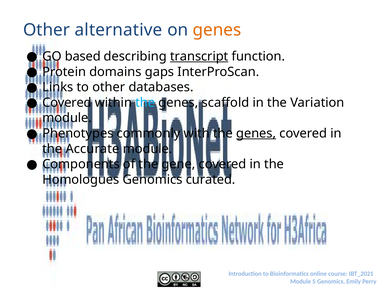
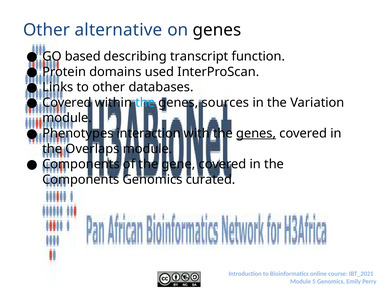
genes colour: orange -> black (217, 30)
transcript underline: present -> none (199, 56)
gaps: gaps -> used (160, 72)
scaffold: scaffold -> sources (225, 103)
commonly: commonly -> interaction (149, 133)
Accurate: Accurate -> Overlaps (92, 149)
Homologues: Homologues -> Components (81, 180)
